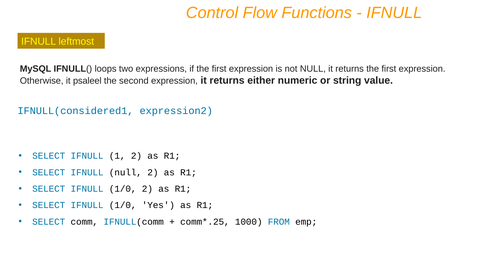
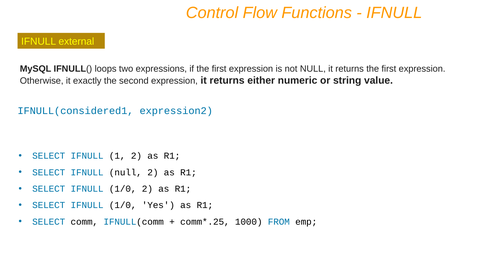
leftmost: leftmost -> external (76, 41)
psaleel: psaleel -> exactly (87, 81)
